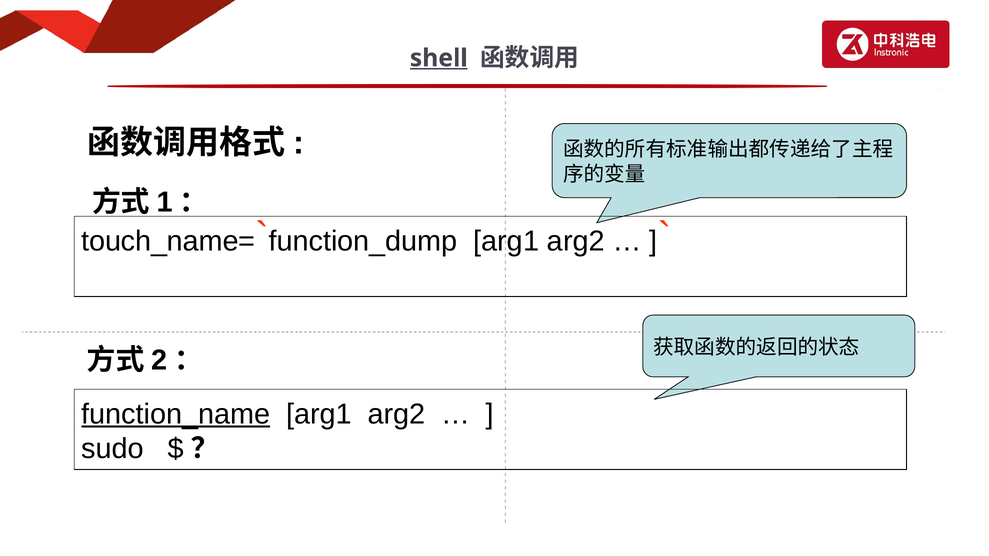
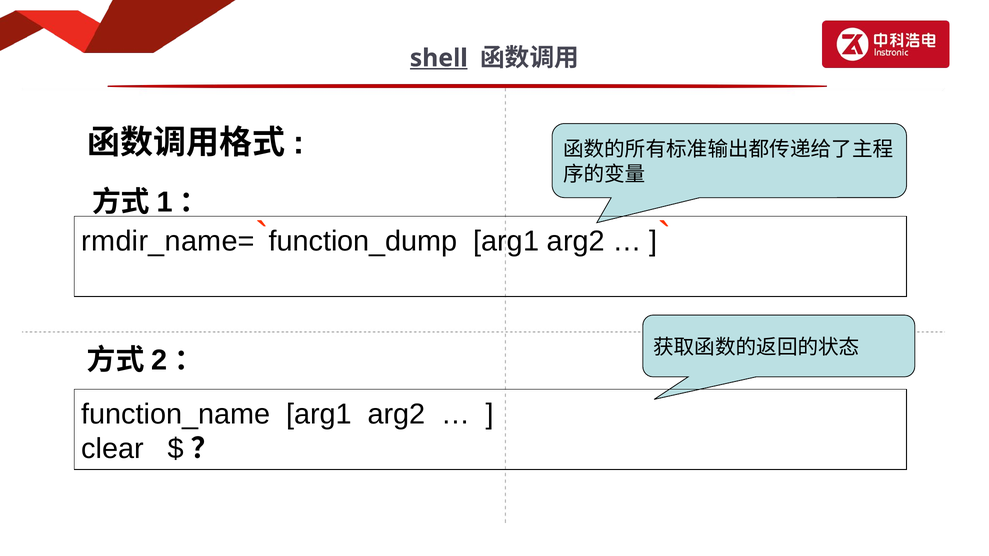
touch_name=: touch_name= -> rmdir_name= (168, 242)
function_name underline: present -> none (176, 414)
sudo: sudo -> clear (113, 449)
